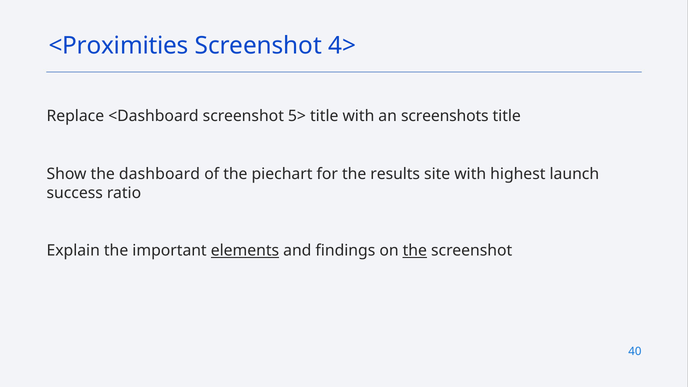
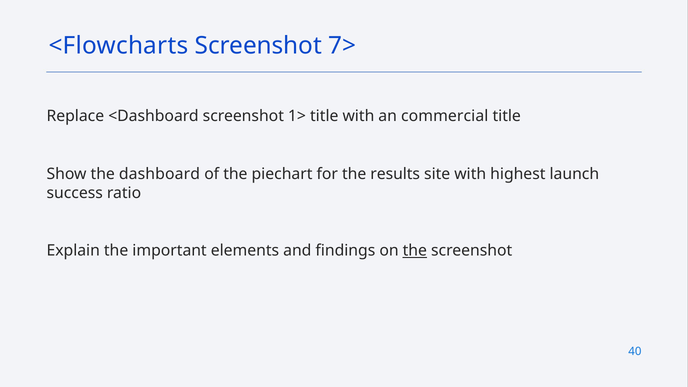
<Proximities: <Proximities -> <Flowcharts (118, 46)
4>: 4> -> 7> (342, 46)
5>: 5> -> 1> (297, 116)
screenshots: screenshots -> commercial (445, 116)
elements underline: present -> none (245, 251)
